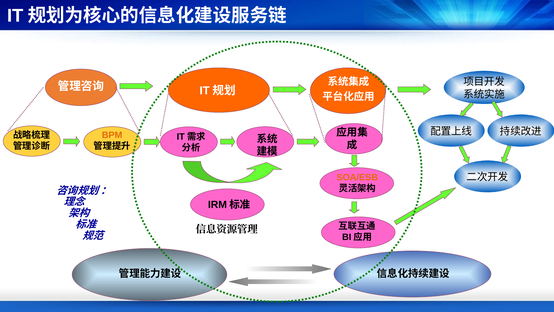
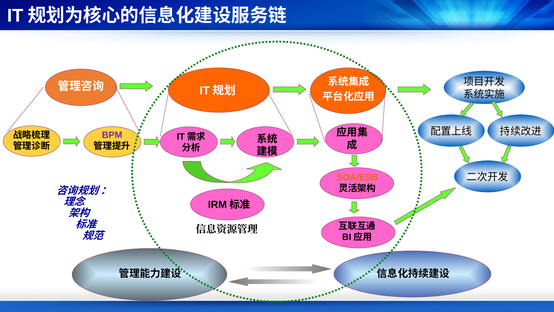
BPM colour: orange -> purple (112, 135)
